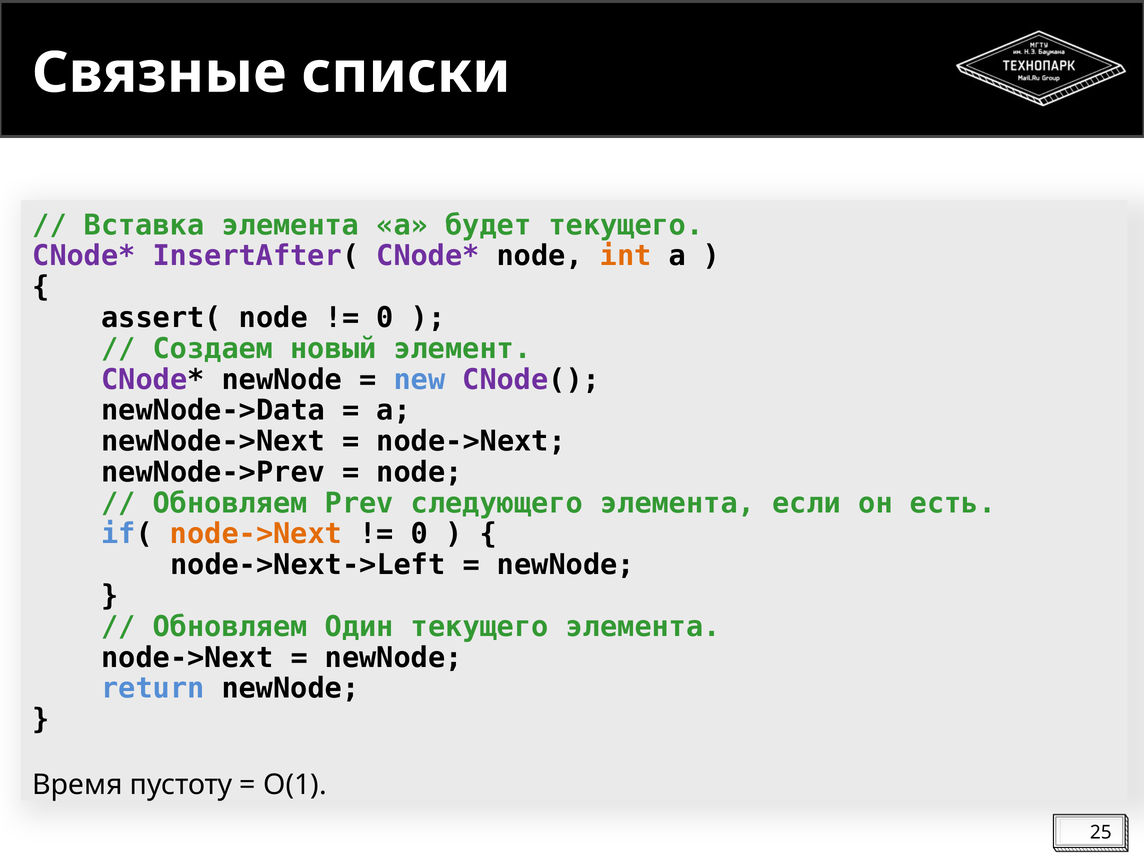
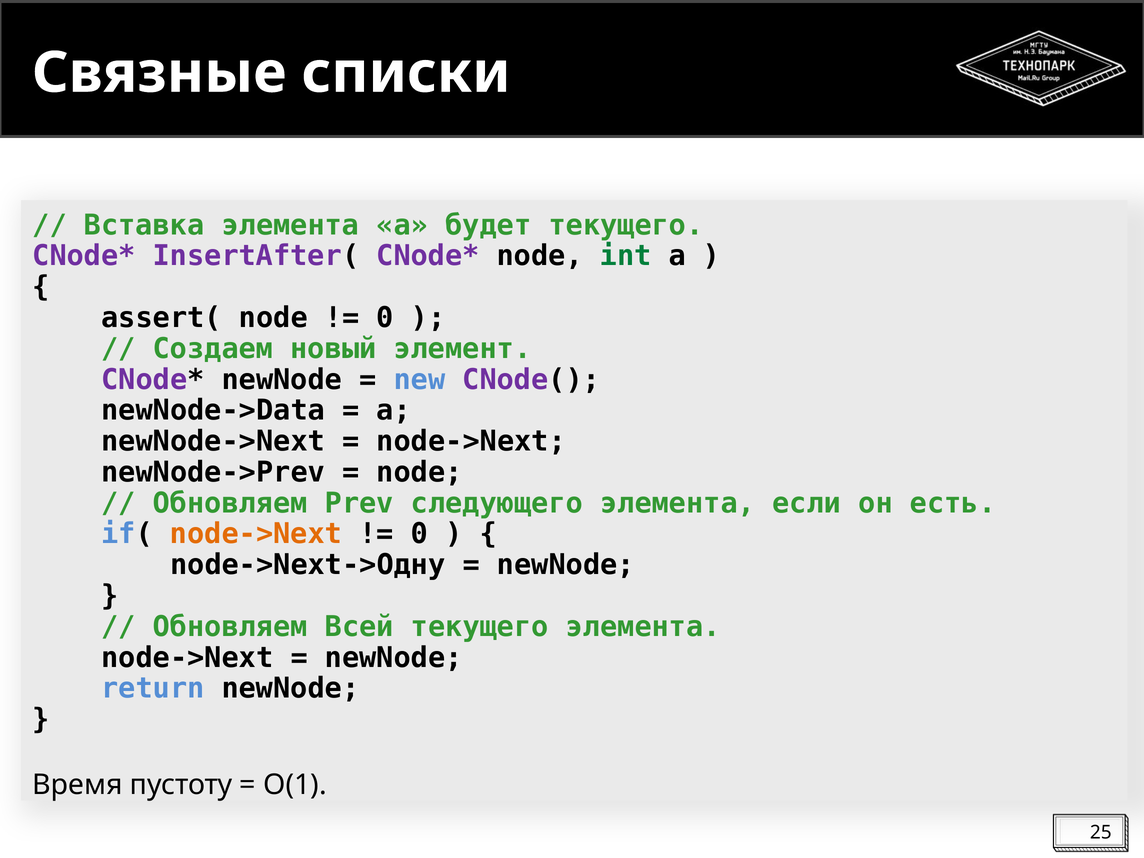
int colour: orange -> green (626, 256)
node->Next->Left: node->Next->Left -> node->Next->Одну (308, 565)
Один: Один -> Всей (359, 627)
